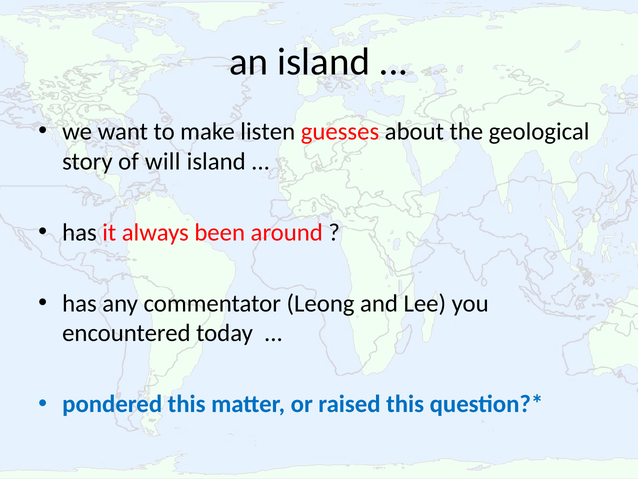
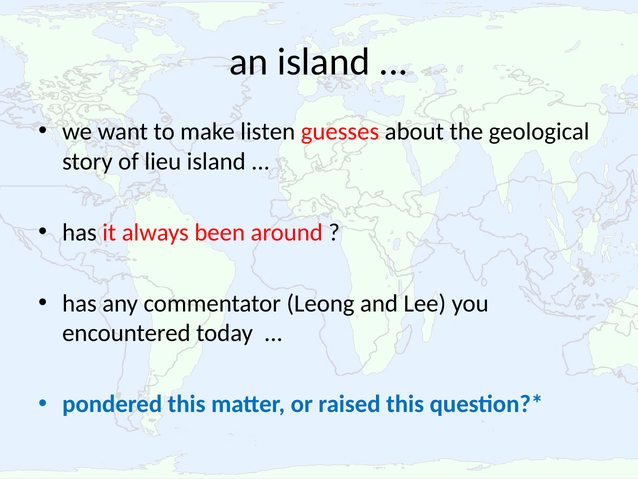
will: will -> lieu (163, 161)
